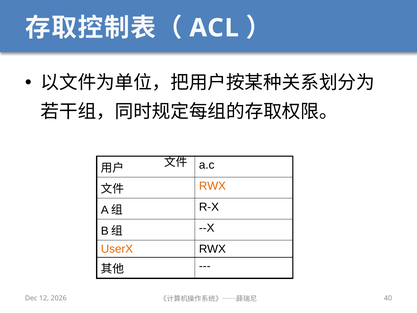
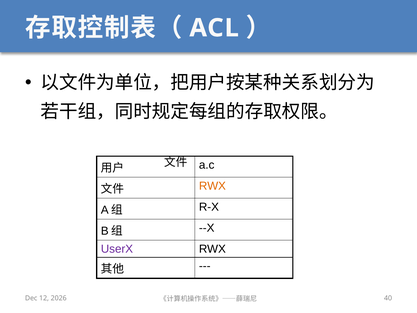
UserX colour: orange -> purple (117, 249)
